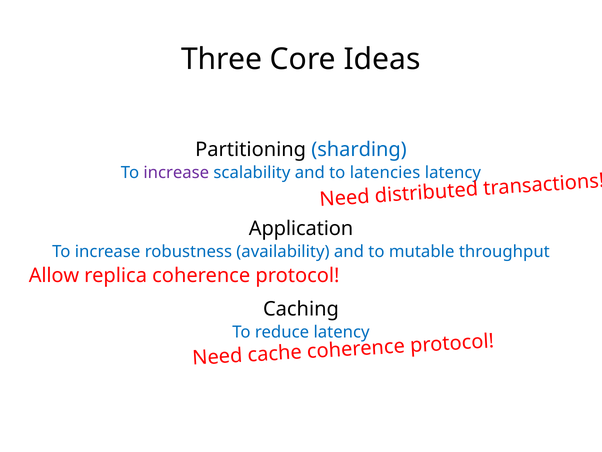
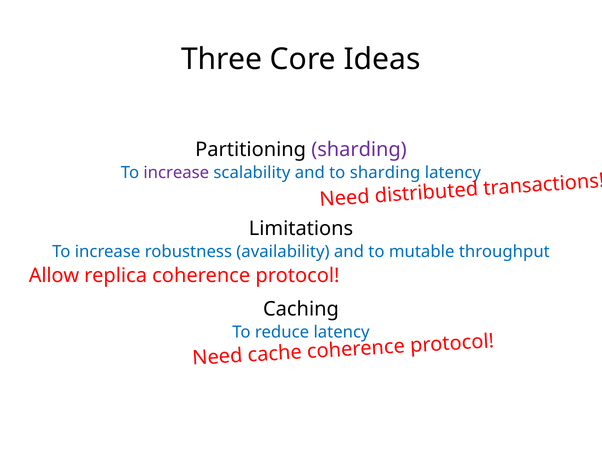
sharding colour: blue -> purple (359, 150)
to latencies: latencies -> sharding (385, 172)
Application: Application -> Limitations (301, 229)
